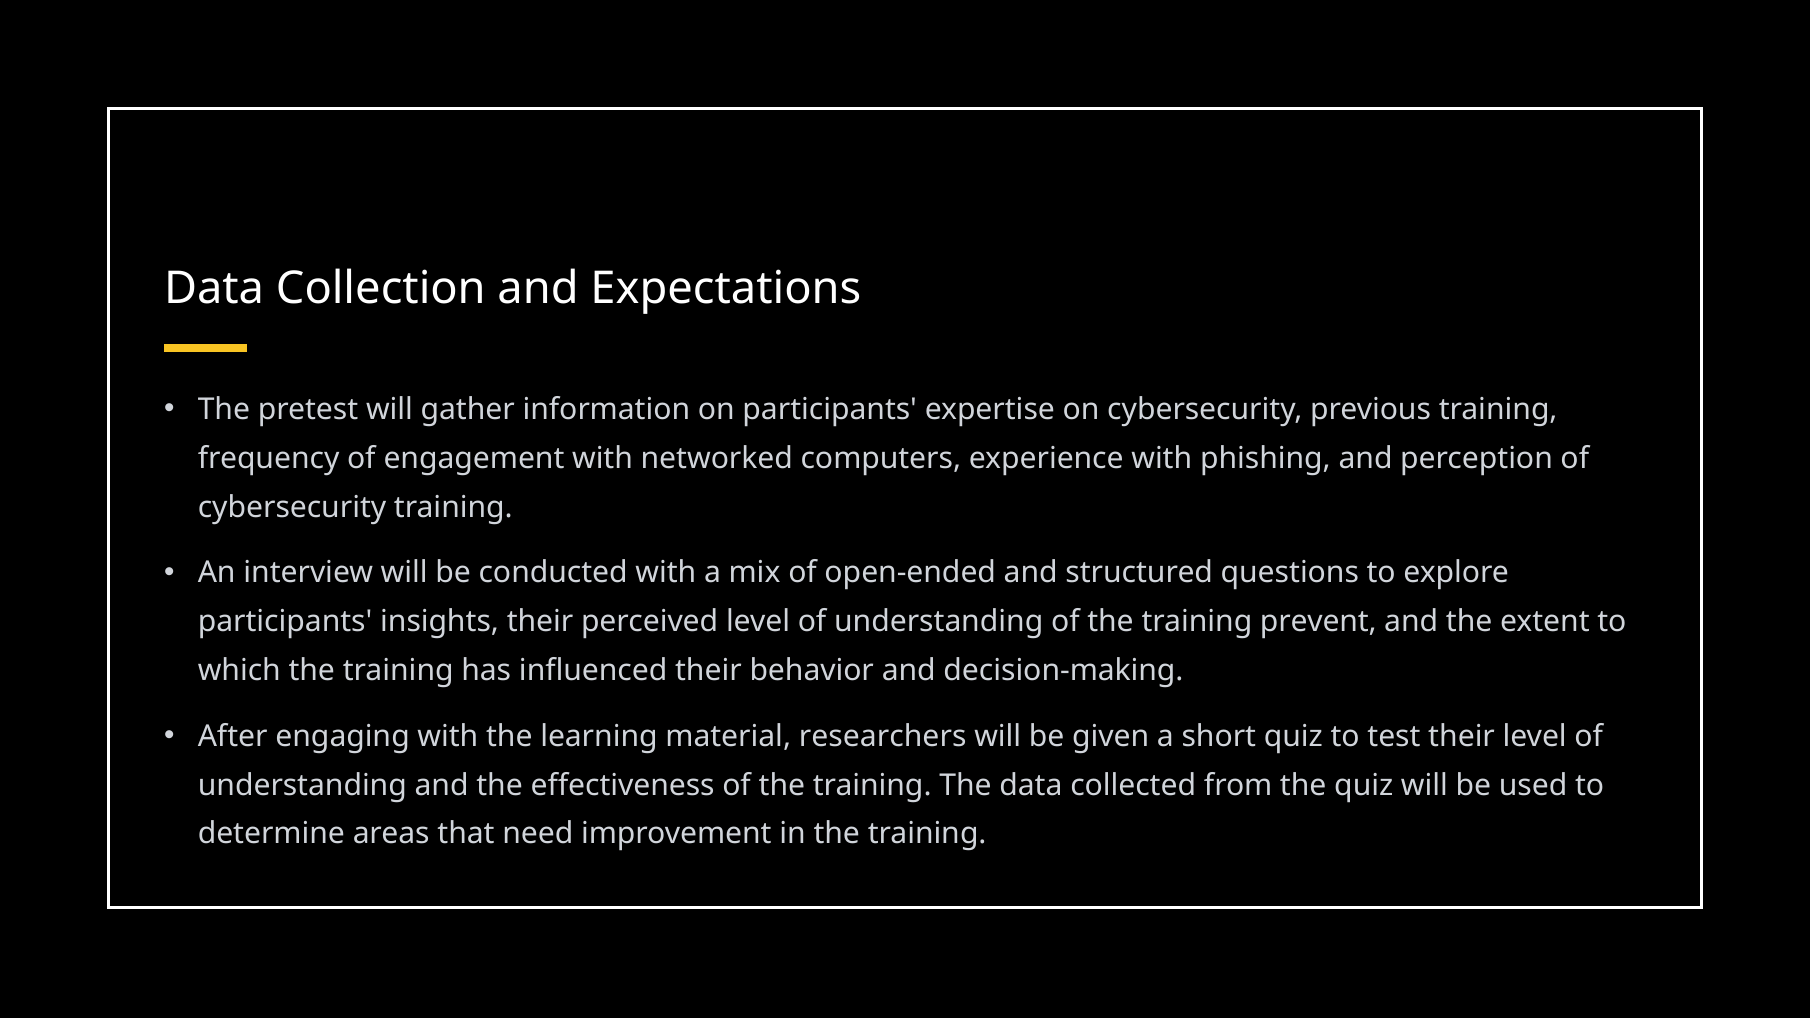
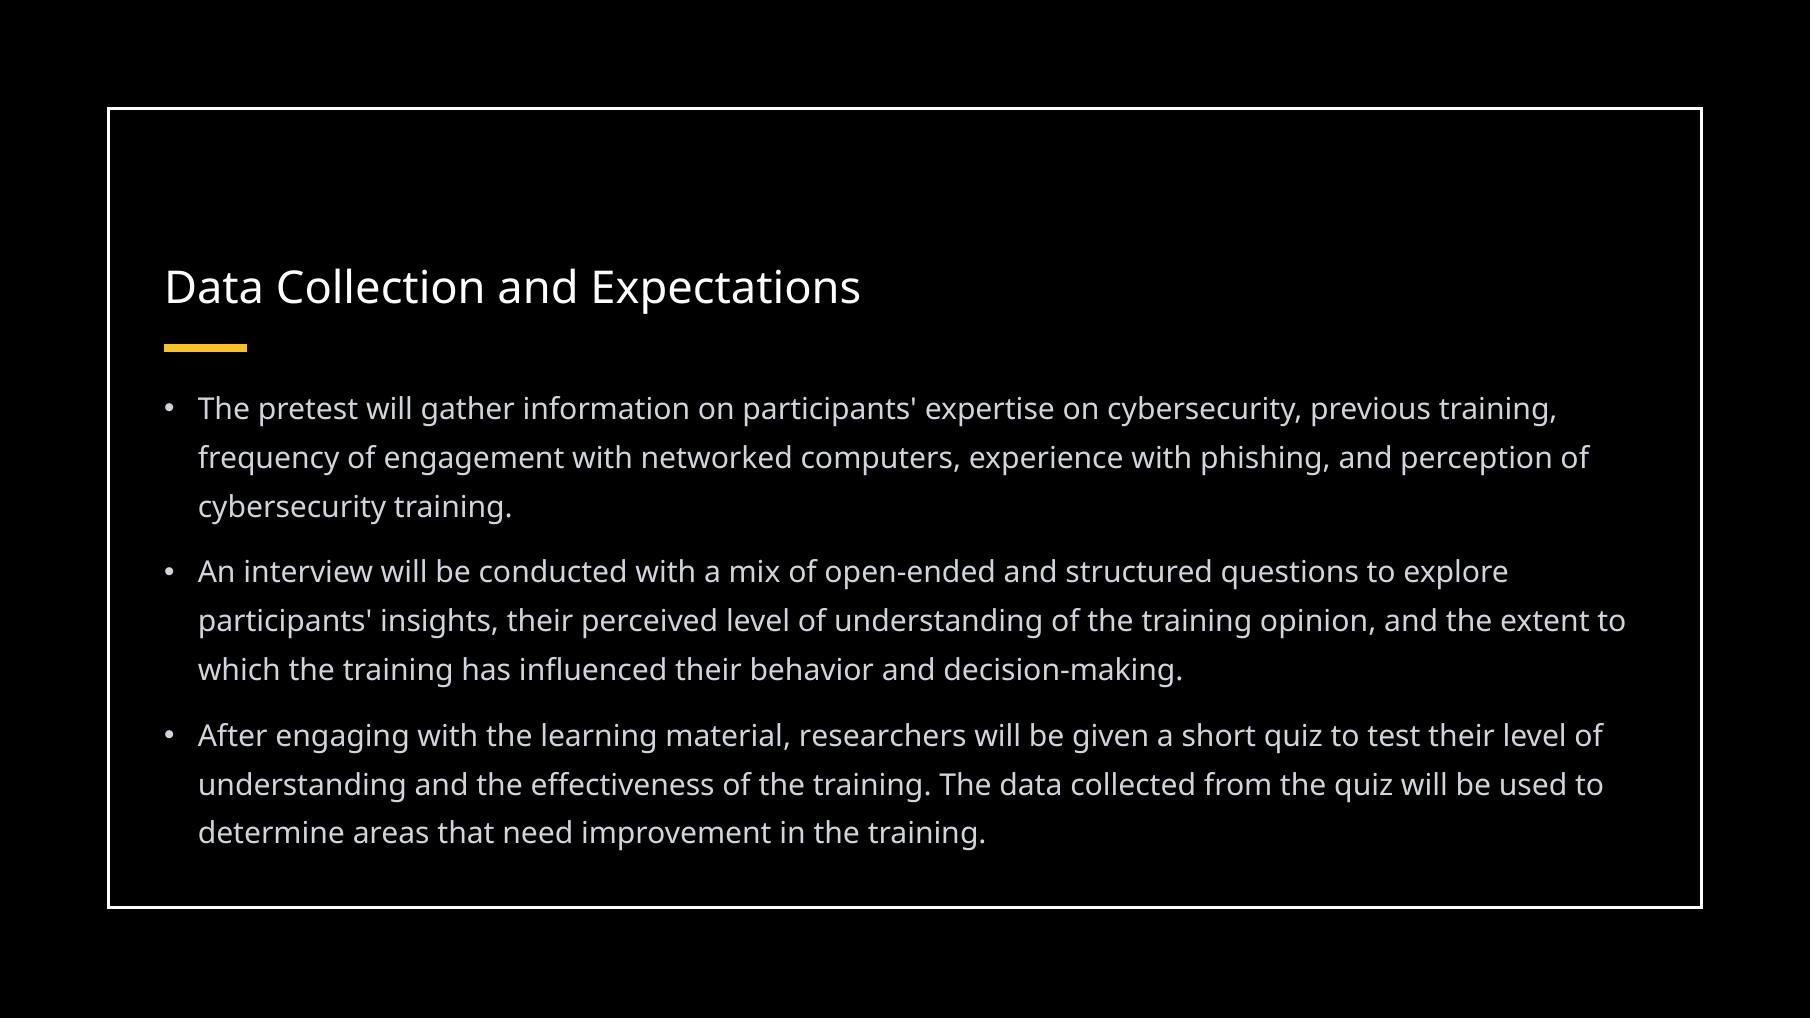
prevent: prevent -> opinion (1318, 622)
